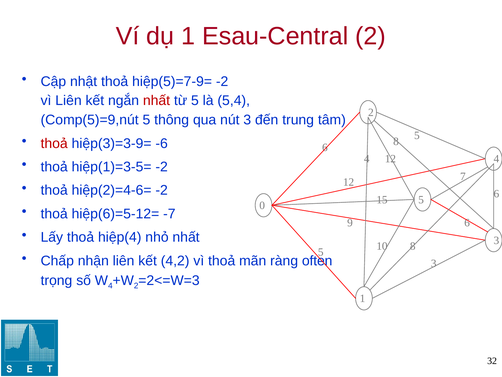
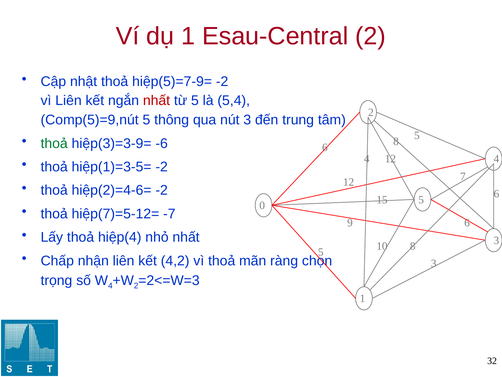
thoả colour: red -> green (54, 143)
hiệp(6)=5-12=: hiệp(6)=5-12= -> hiệp(7)=5-12= (115, 214)
often: often -> chọn (317, 260)
